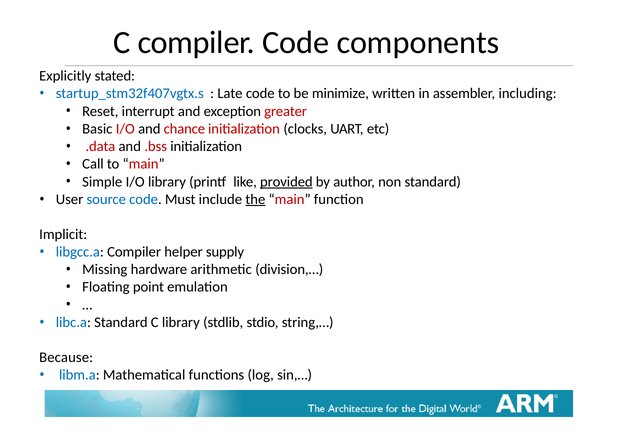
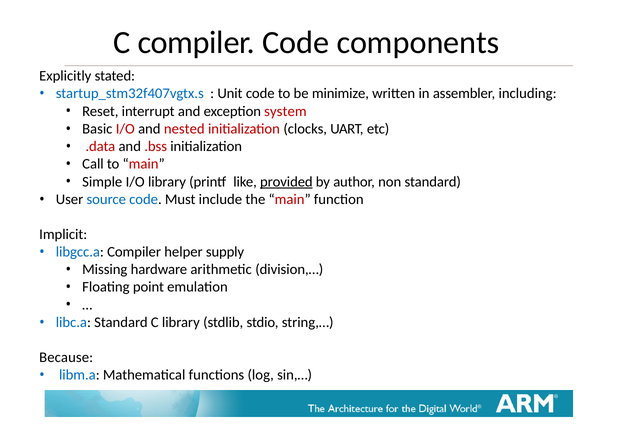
Late: Late -> Unit (230, 93)
greater: greater -> system (285, 111)
chance: chance -> nested (184, 129)
the underline: present -> none (255, 199)
